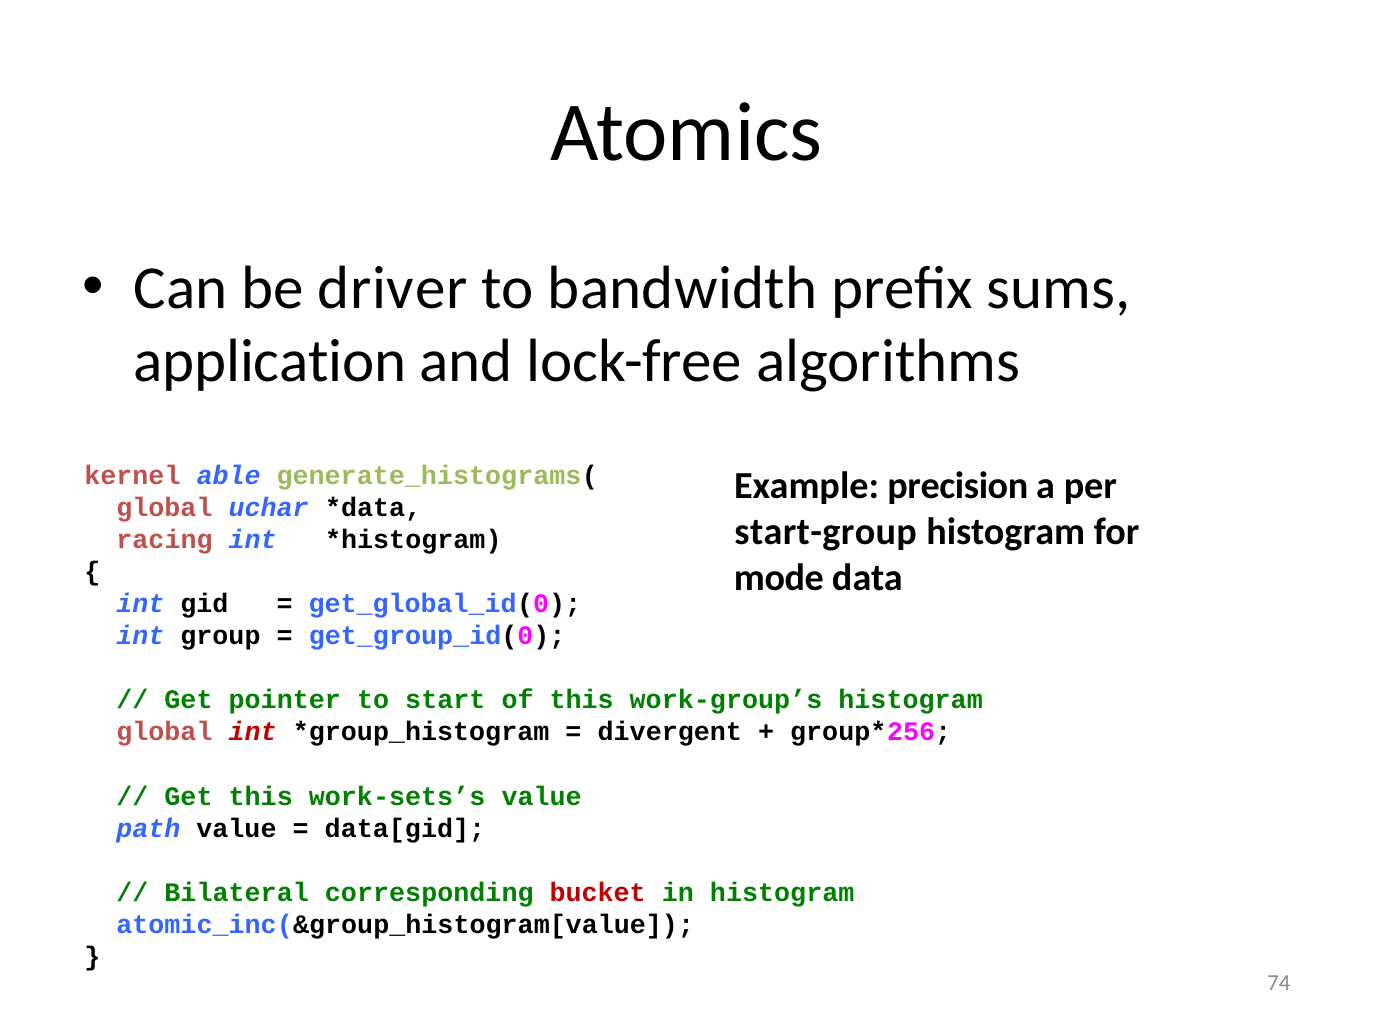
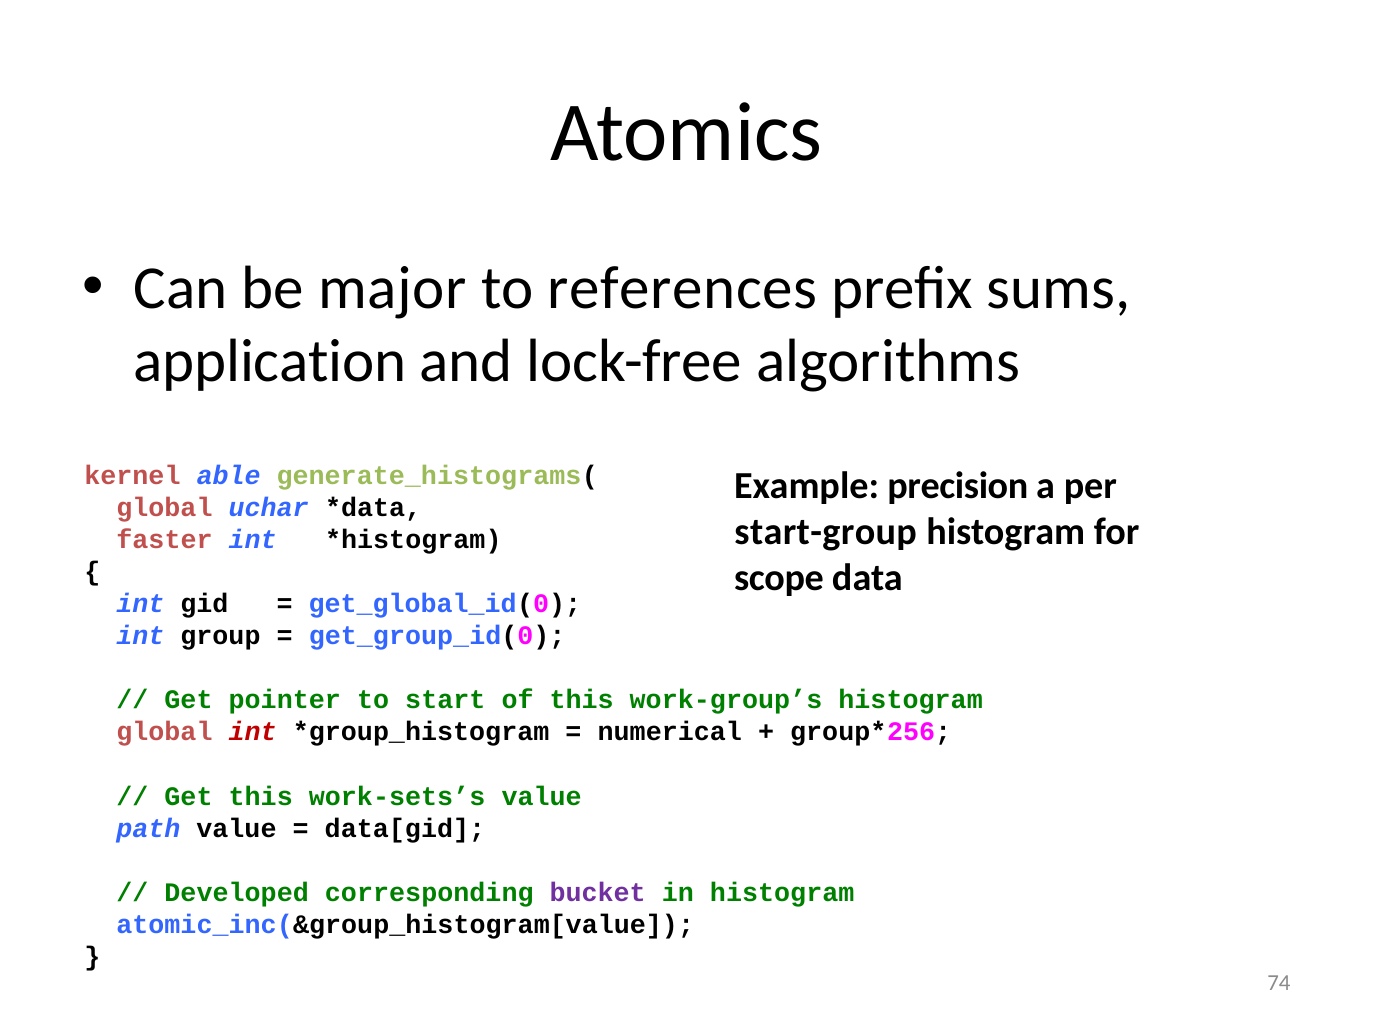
driver: driver -> major (393, 288)
bandwidth: bandwidth -> references (682, 288)
racing: racing -> faster (165, 540)
mode: mode -> scope (779, 578)
divergent: divergent -> numerical (670, 732)
Bilateral: Bilateral -> Developed (237, 892)
bucket colour: red -> purple (598, 892)
